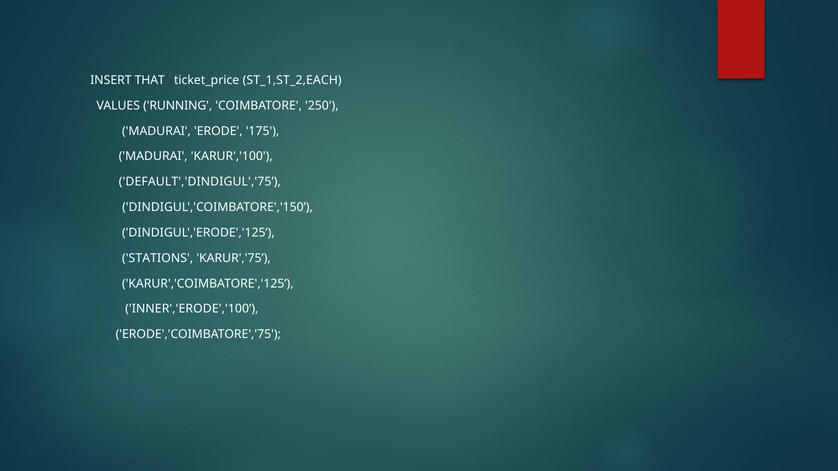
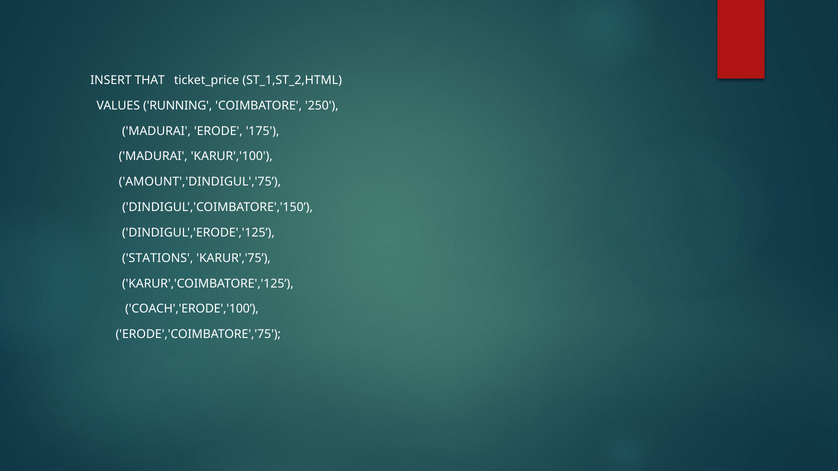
ST_1,ST_2,EACH: ST_1,ST_2,EACH -> ST_1,ST_2,HTML (292, 80)
DEFAULT','DINDIGUL','75: DEFAULT','DINDIGUL','75 -> AMOUNT','DINDIGUL','75 (200, 182)
INNER','ERODE','100: INNER','ERODE','100 -> COACH','ERODE','100 (192, 309)
